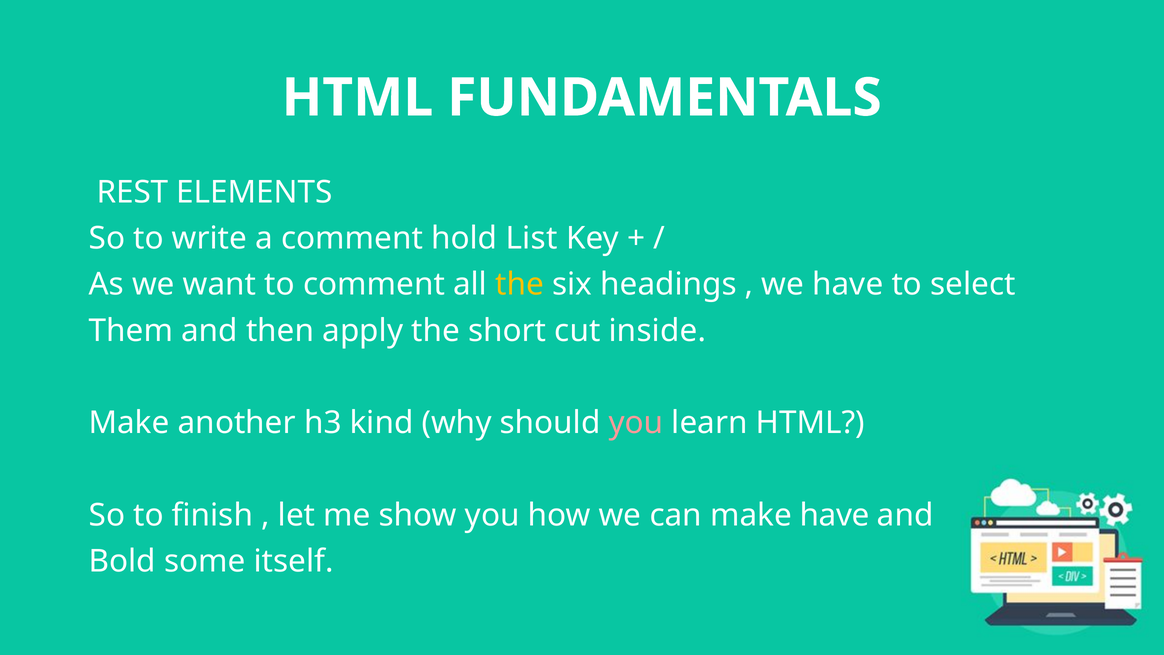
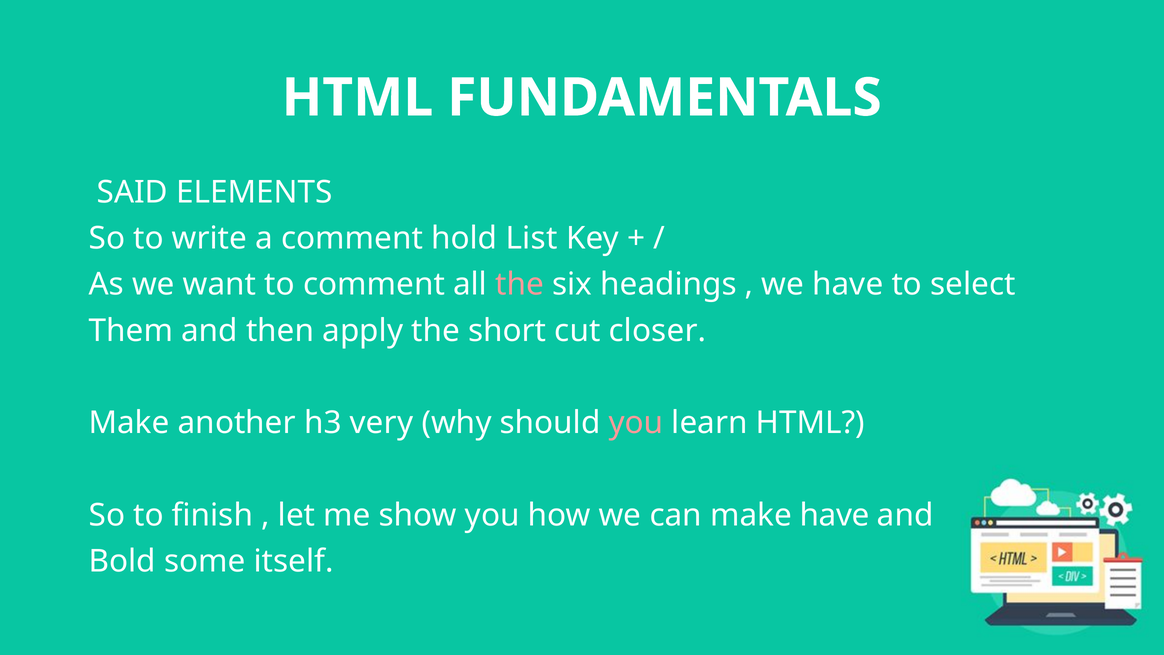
REST: REST -> SAID (132, 192)
the colour: yellow -> pink (520, 284)
inside: inside -> closer (657, 331)
kind: kind -> very (381, 423)
